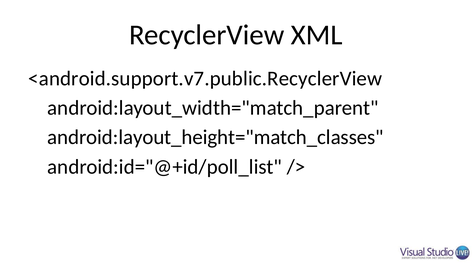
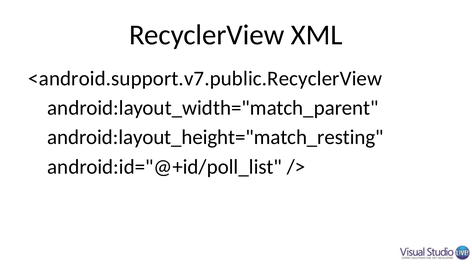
android:layout_height="match_classes: android:layout_height="match_classes -> android:layout_height="match_resting (215, 137)
